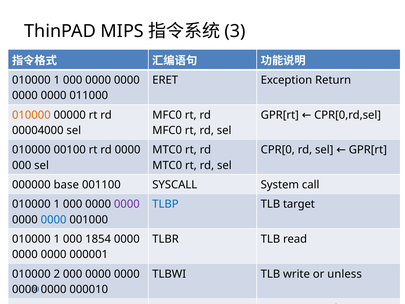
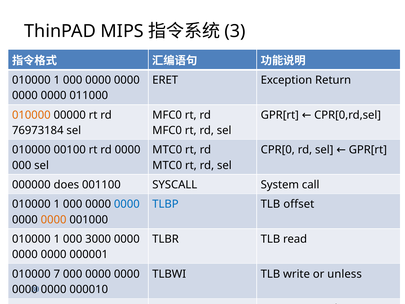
00004000: 00004000 -> 76973184 (38, 130)
base: base -> does (66, 185)
0000 colour: purple -> blue (127, 204)
target: target -> offset (299, 204)
0000 colour: blue -> orange (54, 219)
1854: 1854 -> 3000 (98, 239)
2: 2 -> 7 (57, 274)
